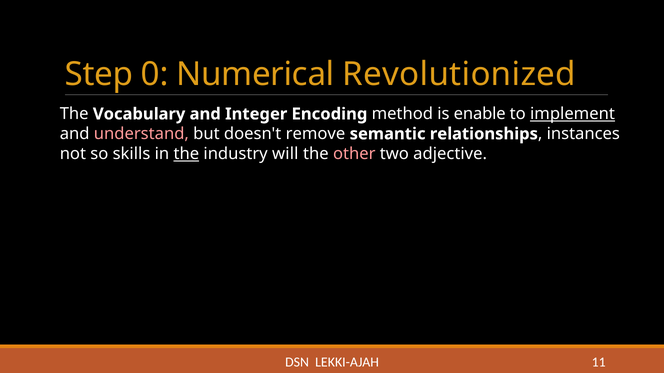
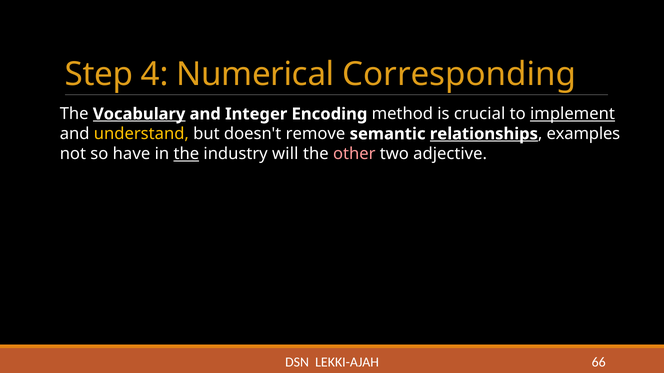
0: 0 -> 4 (155, 74)
Revolutionized: Revolutionized -> Corresponding (459, 74)
Vocabulary underline: none -> present (139, 114)
enable: enable -> crucial (480, 114)
understand colour: pink -> yellow (141, 134)
relationships underline: none -> present (484, 134)
instances: instances -> examples (583, 134)
skills: skills -> have (131, 154)
11: 11 -> 66 (599, 363)
